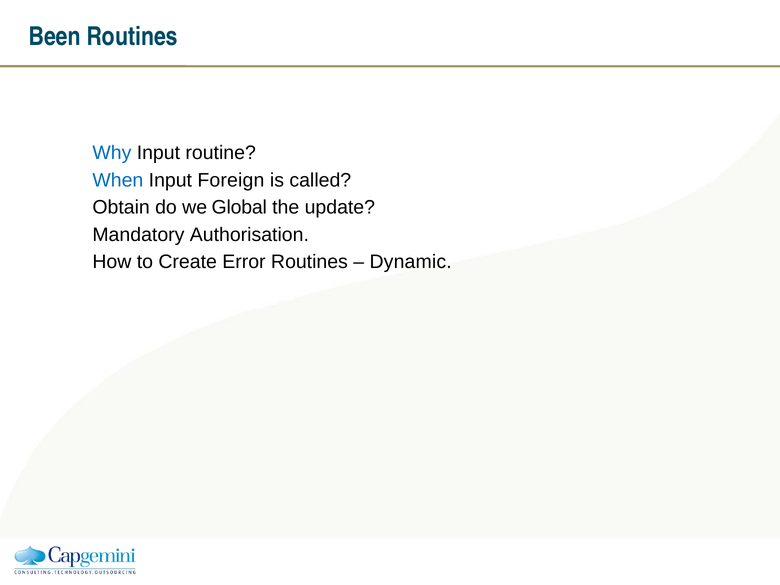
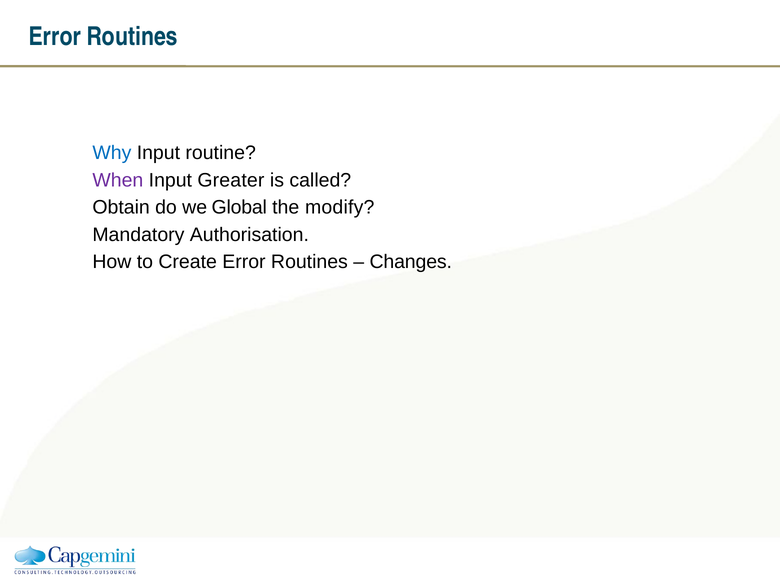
Been: Been -> Error (55, 37)
When colour: blue -> purple (118, 180)
Foreign: Foreign -> Greater (231, 180)
update: update -> modify (340, 207)
Dynamic: Dynamic -> Changes (411, 262)
